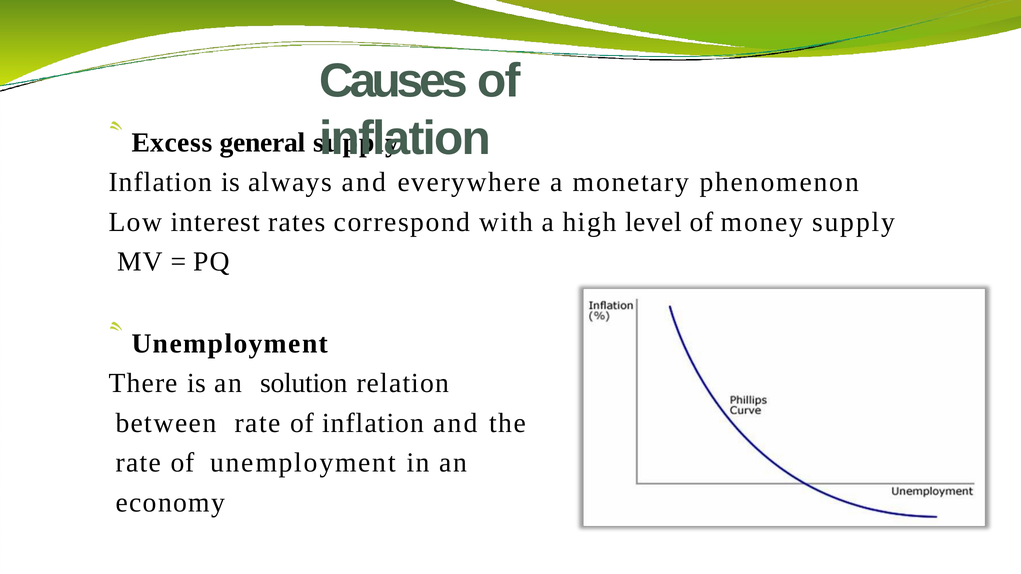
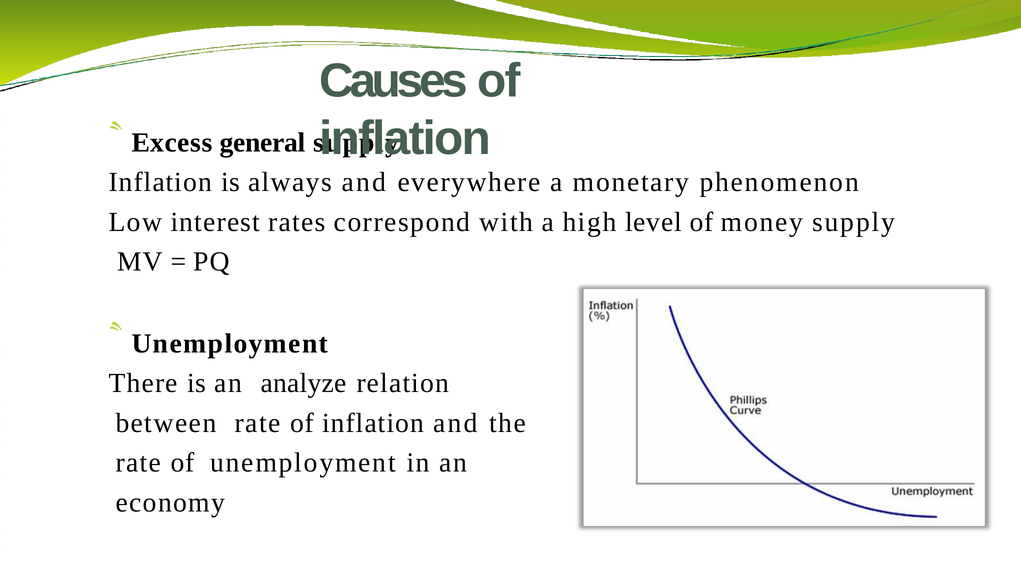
solution: solution -> analyze (303, 383)
